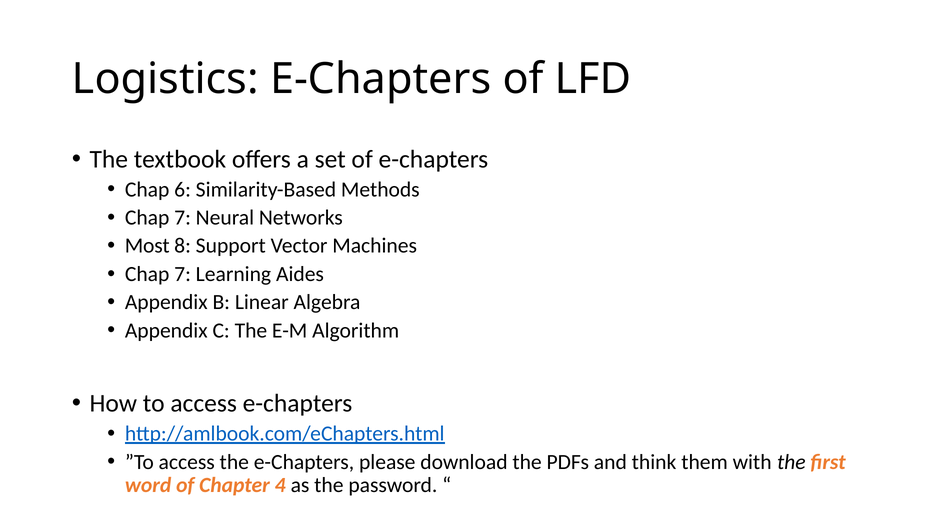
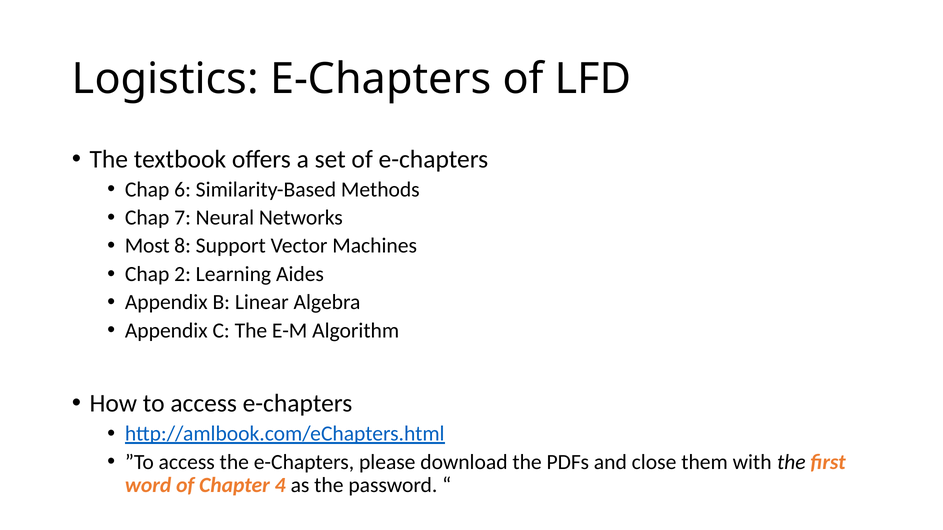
7: 7 -> 2 (183, 274)
think: think -> close (654, 462)
